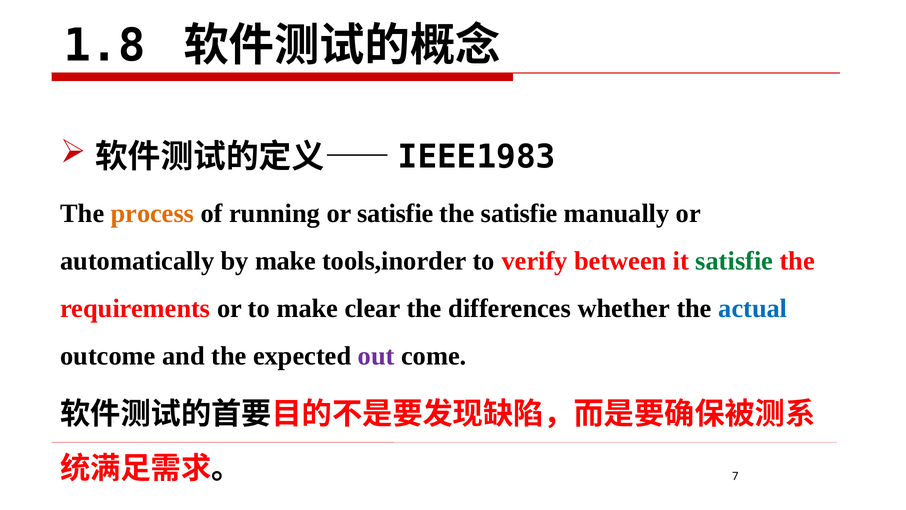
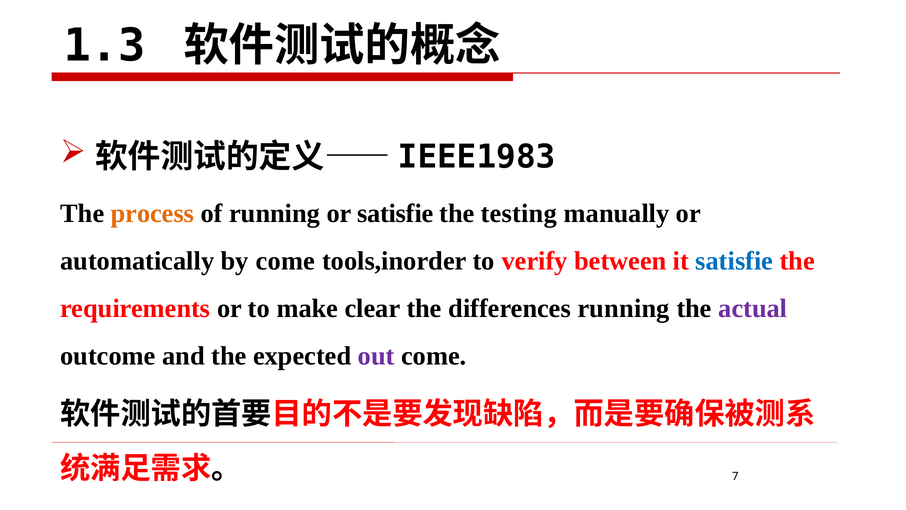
1.8: 1.8 -> 1.3 (105, 46)
the satisfie: satisfie -> testing (519, 213)
by make: make -> come (285, 261)
satisfie colour: green -> blue (734, 261)
differences whether: whether -> running (624, 308)
actual colour: blue -> purple (753, 308)
